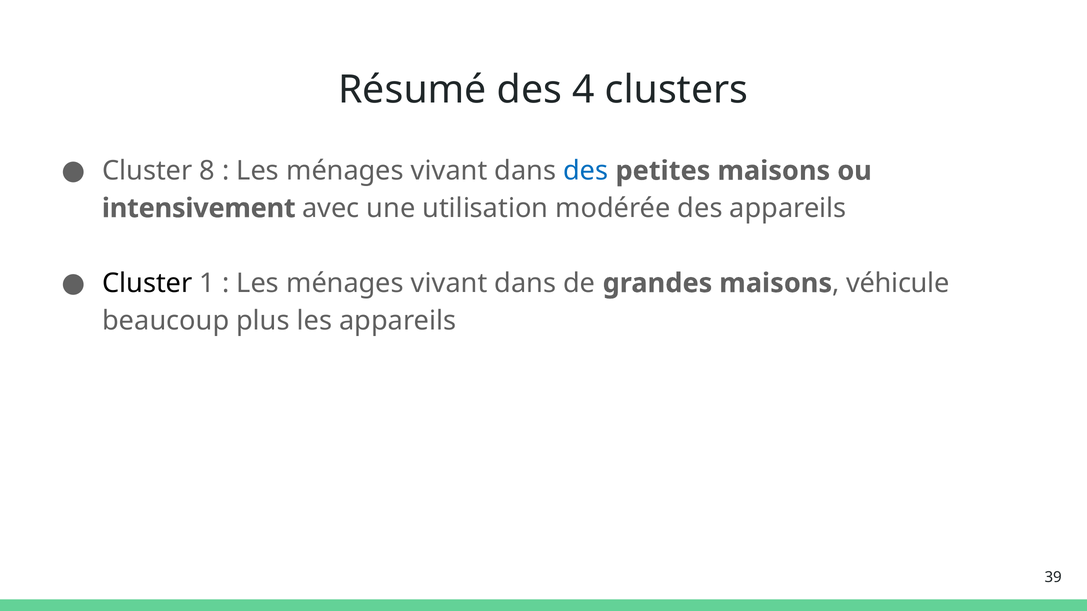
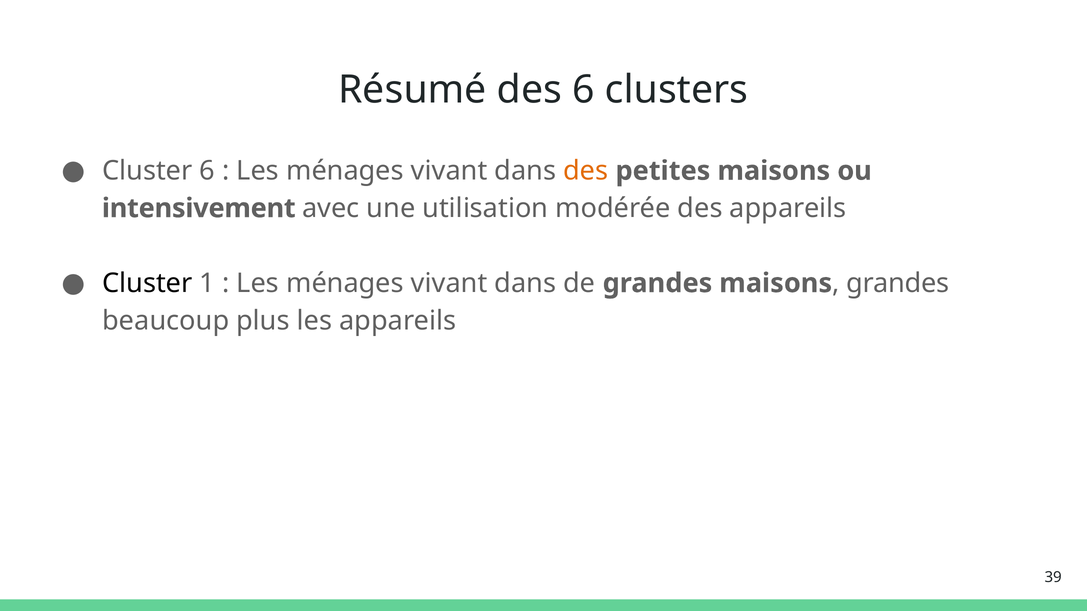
des 4: 4 -> 6 (583, 90)
Cluster 8: 8 -> 6 (207, 171)
des colour: blue -> orange (586, 171)
véhicule: véhicule -> grandes (898, 283)
